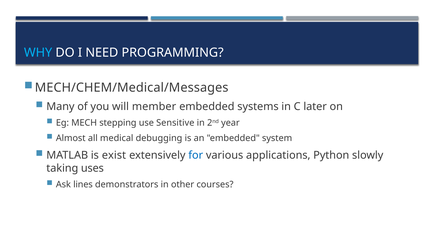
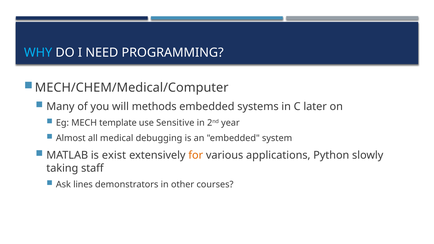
MECH/CHEM/Medical/Messages: MECH/CHEM/Medical/Messages -> MECH/CHEM/Medical/Computer (132, 88)
member: member -> methods (154, 107)
stepping: stepping -> template (118, 123)
for colour: blue -> orange (196, 155)
uses: uses -> staff (92, 168)
